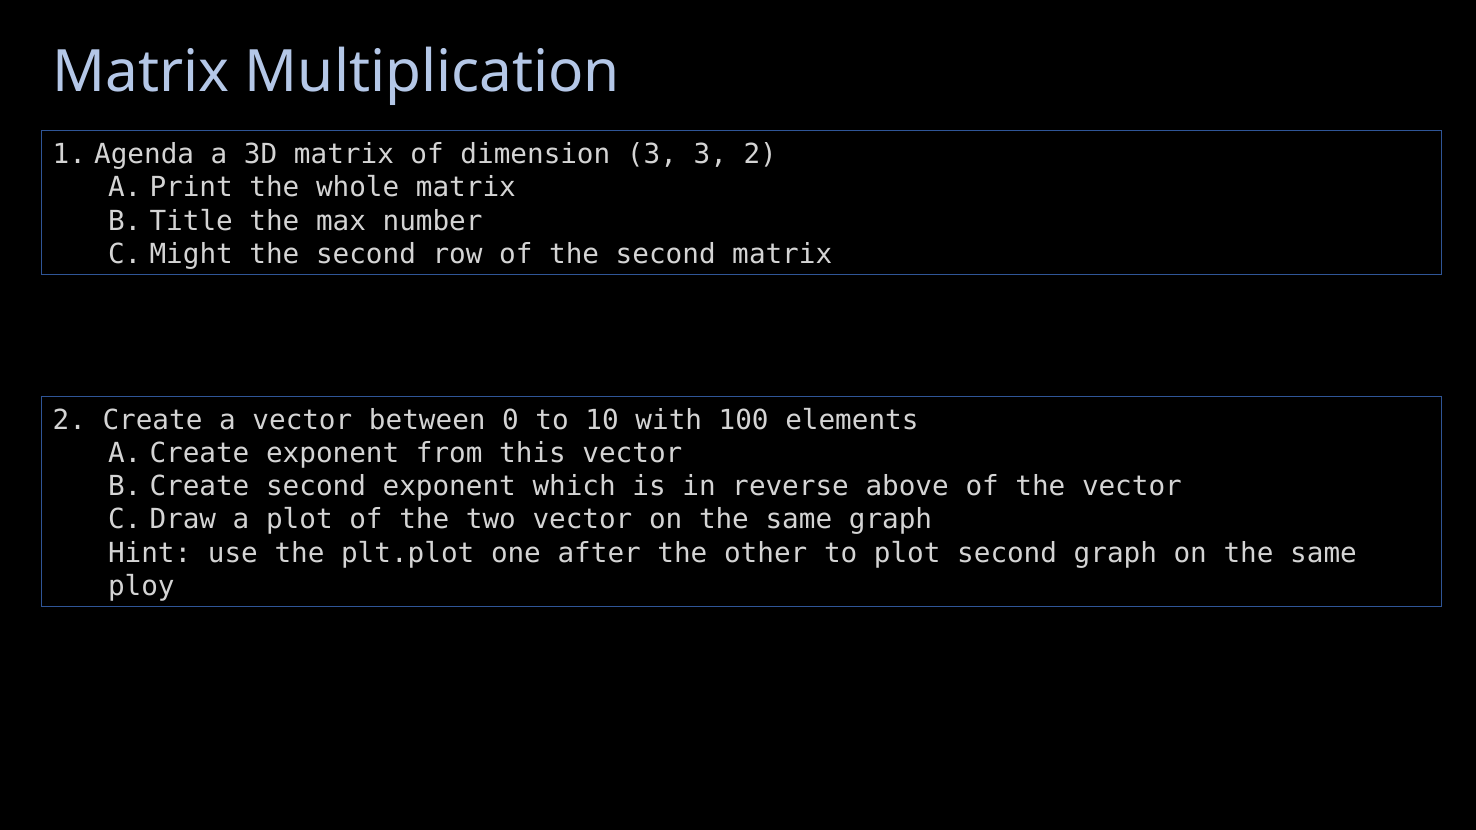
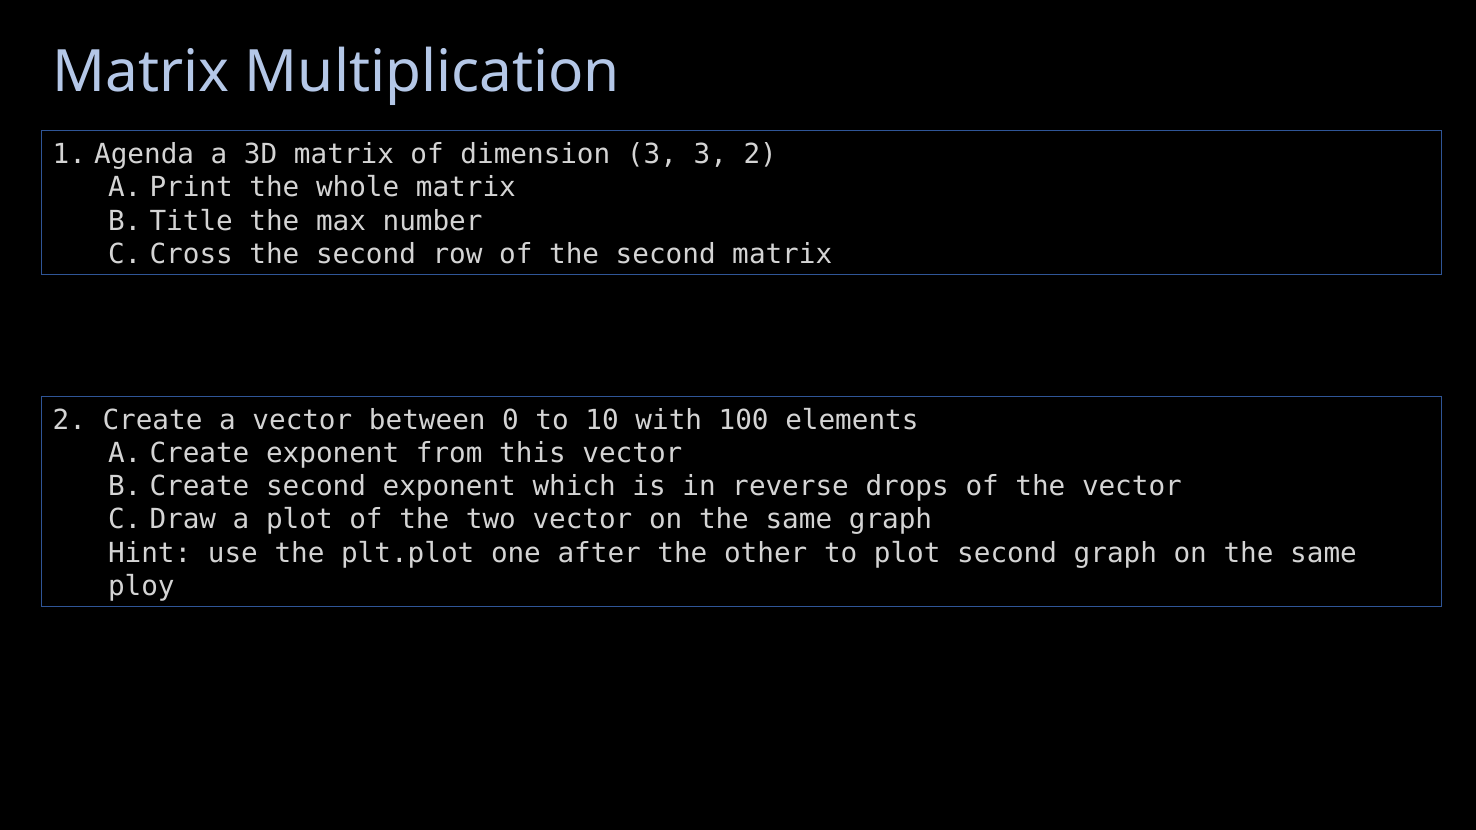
Might: Might -> Cross (191, 254)
above: above -> drops (907, 487)
